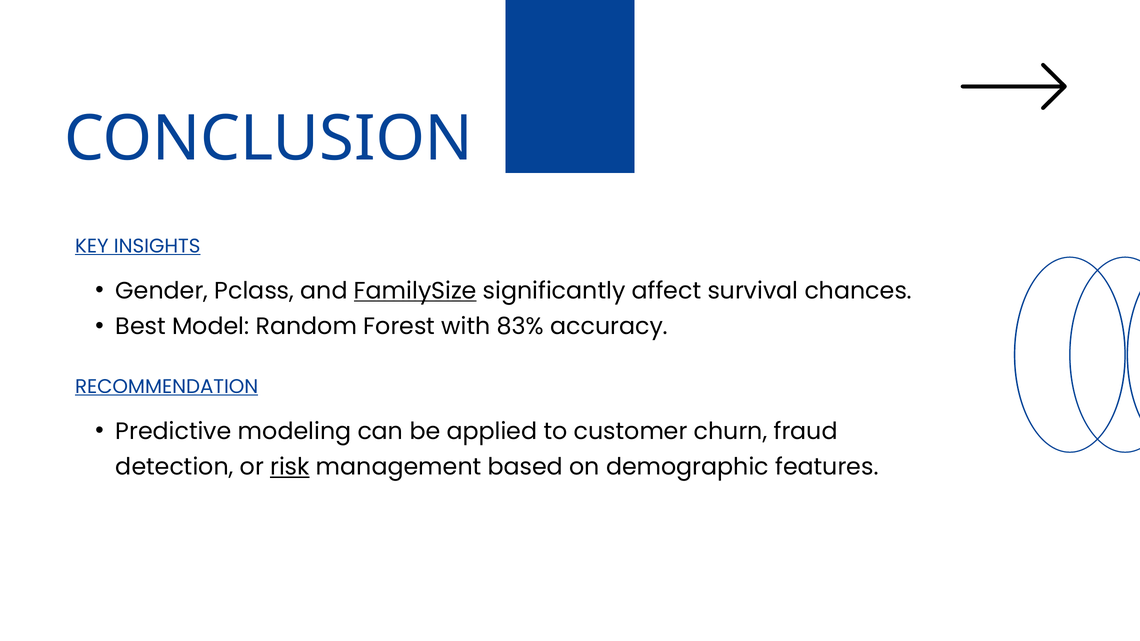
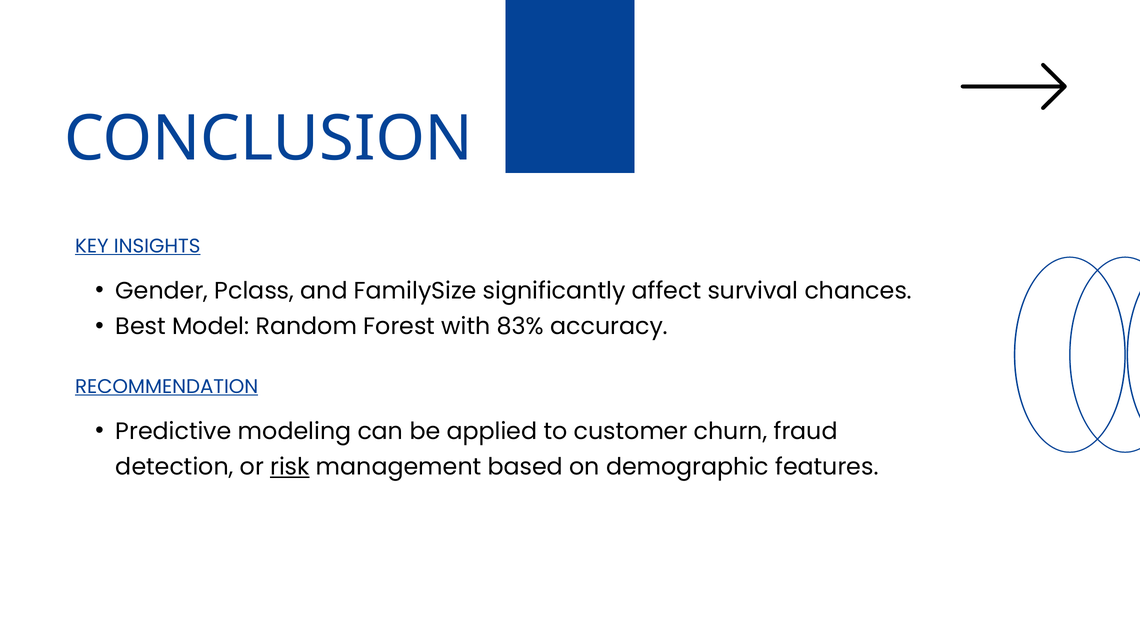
FamilySize underline: present -> none (415, 291)
